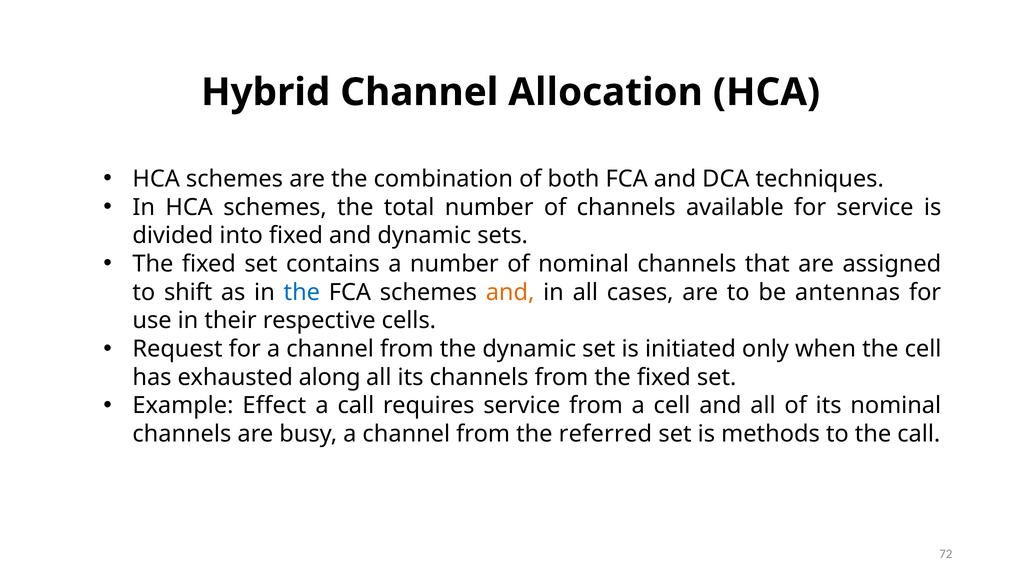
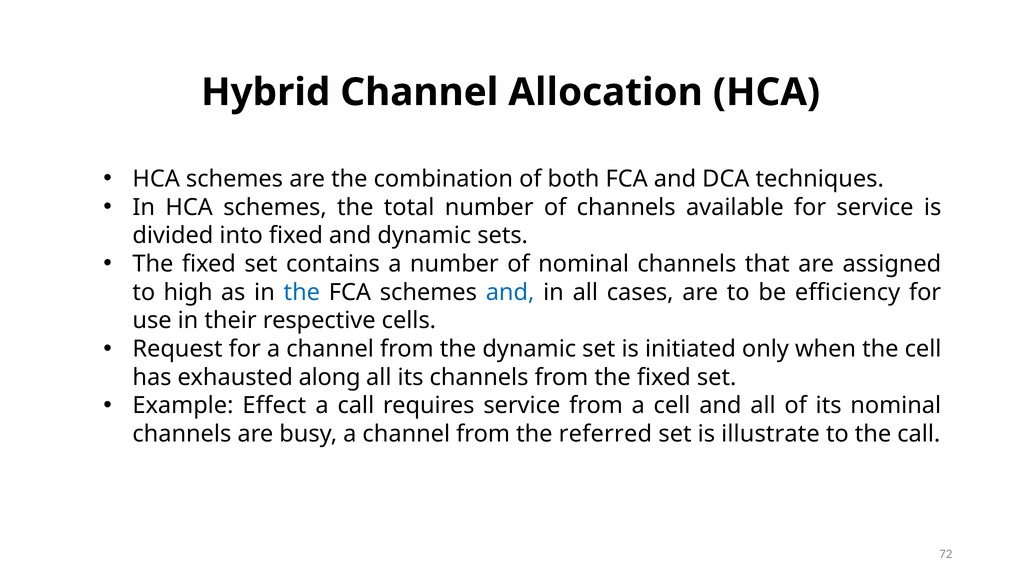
shift: shift -> high (188, 292)
and colour: orange -> blue (510, 292)
antennas: antennas -> efficiency (848, 292)
methods: methods -> illustrate (770, 434)
